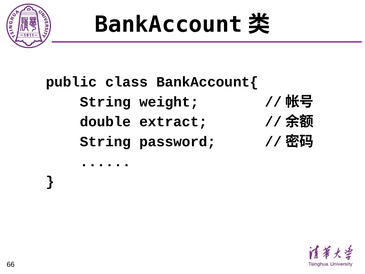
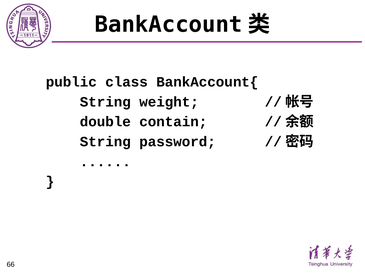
extract: extract -> contain (173, 122)
